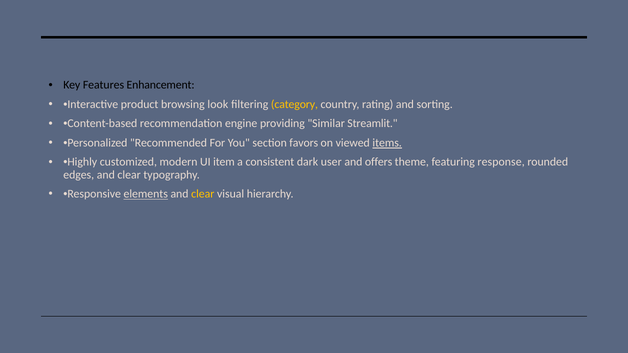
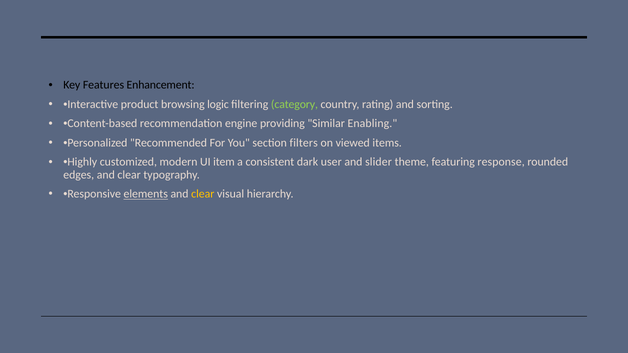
look: look -> logic (218, 104)
category colour: yellow -> light green (294, 104)
Streamlit: Streamlit -> Enabling (372, 124)
favors: favors -> filters (304, 143)
items underline: present -> none (387, 143)
offers: offers -> slider (379, 162)
